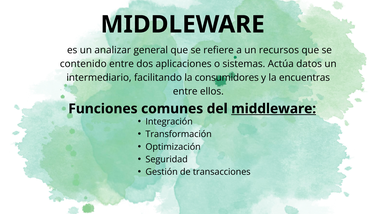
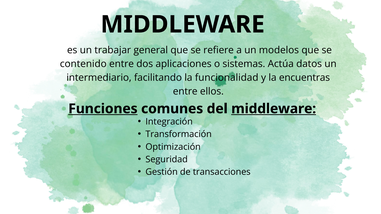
analizar: analizar -> trabajar (113, 50)
recursos: recursos -> modelos (279, 50)
consumidores: consumidores -> funcionalidad (227, 78)
Funciones underline: none -> present (103, 109)
